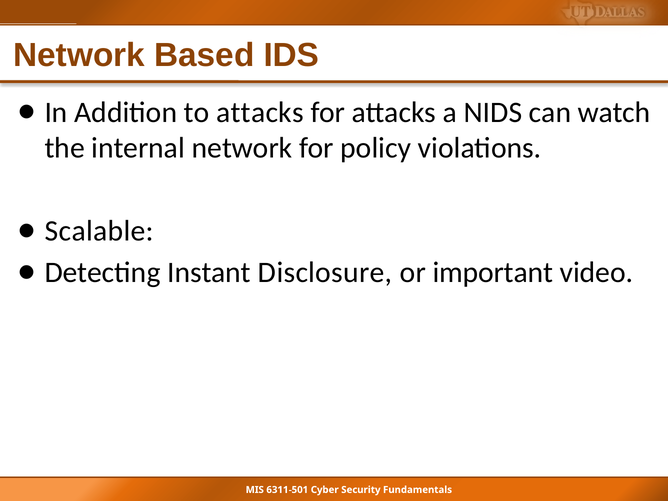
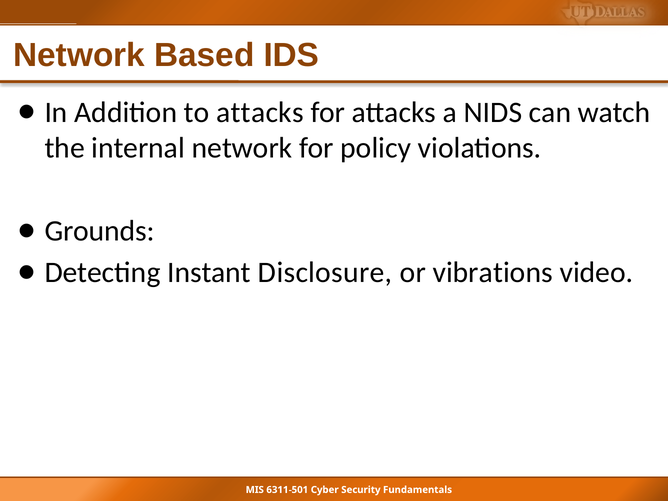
Scalable: Scalable -> Grounds (99, 231)
important: important -> vibrations (493, 273)
